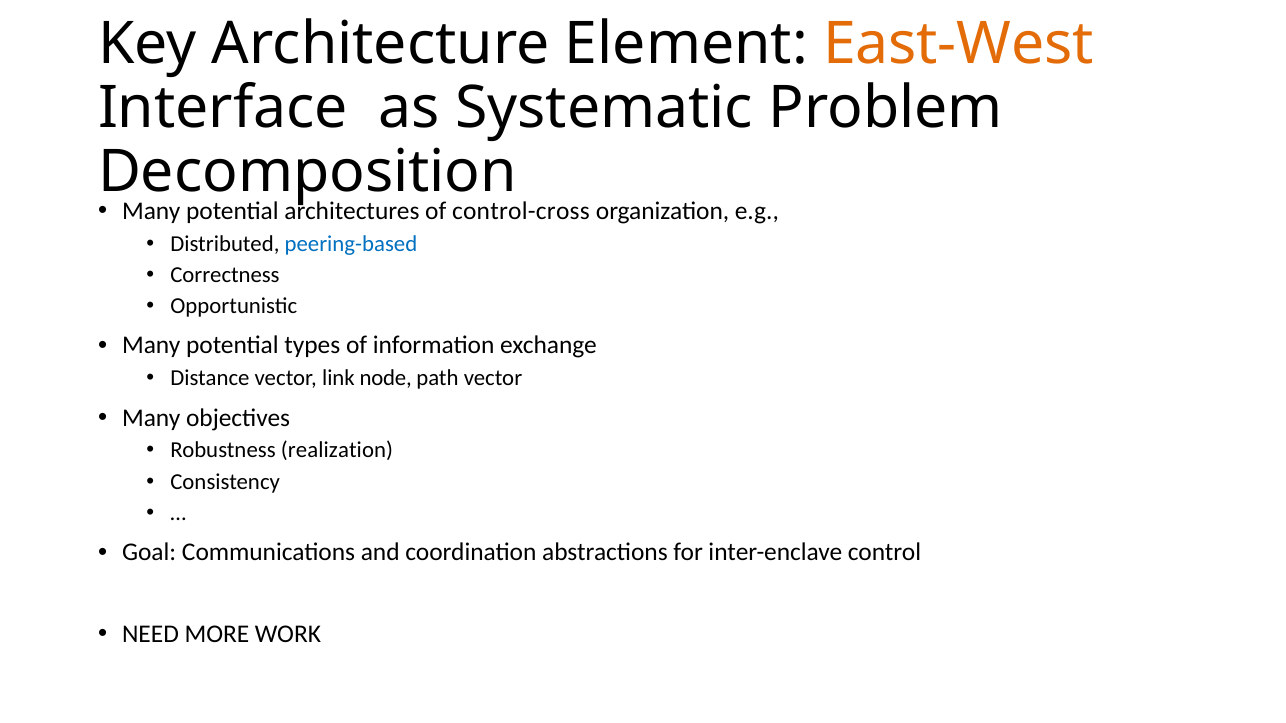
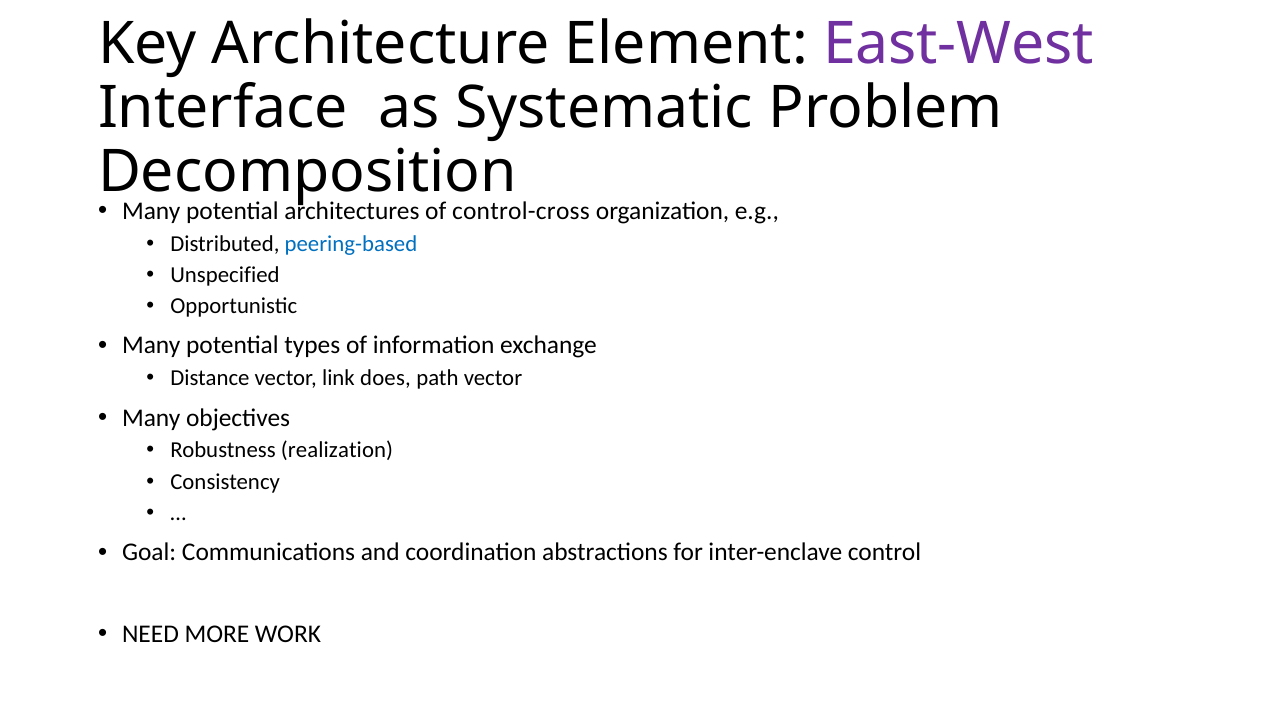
East-West colour: orange -> purple (959, 44)
Correctness: Correctness -> Unspecified (225, 275)
node: node -> does (385, 378)
